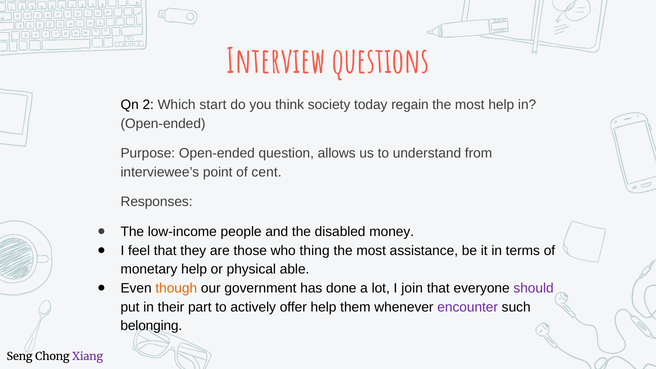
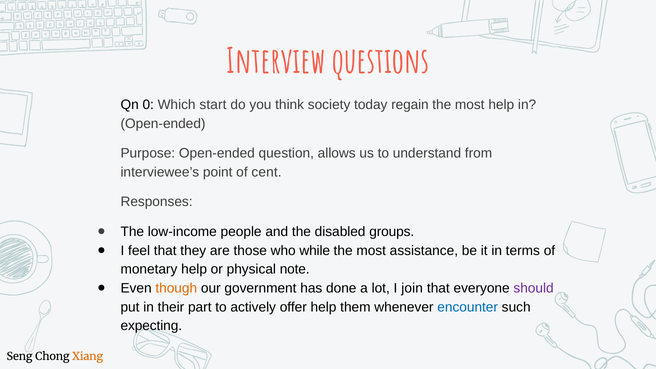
2: 2 -> 0 (148, 105)
money: money -> groups (392, 232)
thing: thing -> while (315, 251)
able: able -> note (295, 269)
encounter colour: purple -> blue (468, 307)
belonging: belonging -> expecting (151, 326)
Xiang colour: purple -> orange (88, 356)
